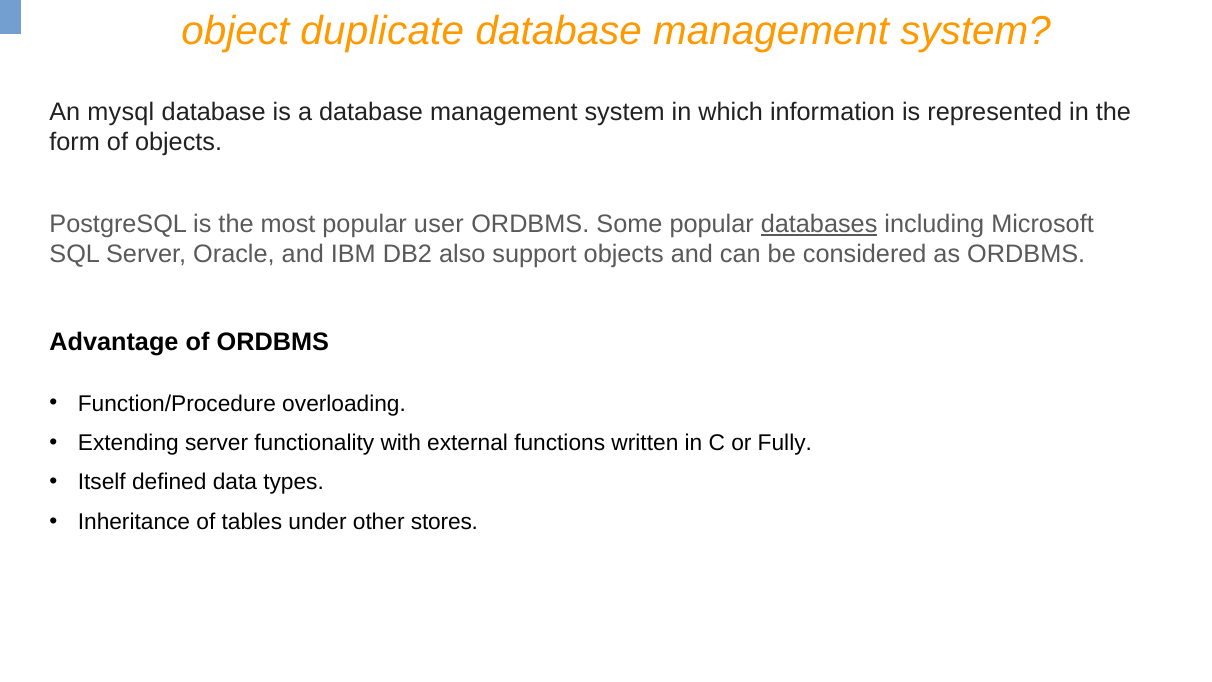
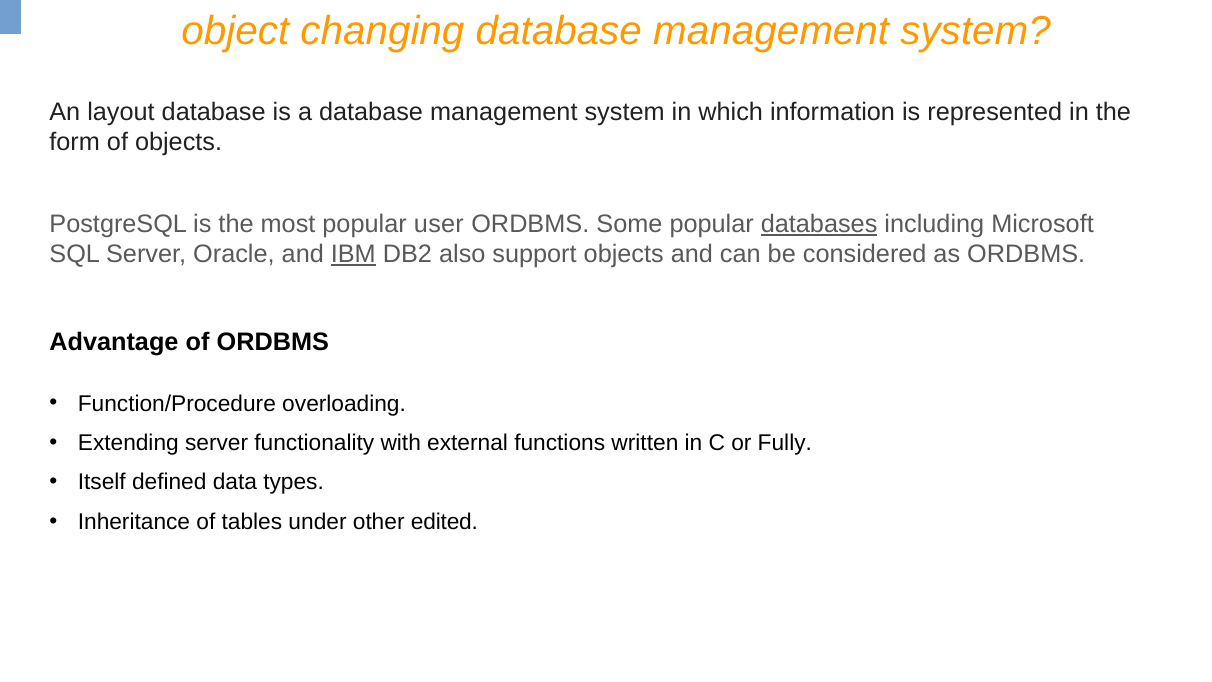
duplicate: duplicate -> changing (382, 32)
mysql: mysql -> layout (121, 112)
IBM underline: none -> present (353, 254)
stores: stores -> edited (444, 522)
